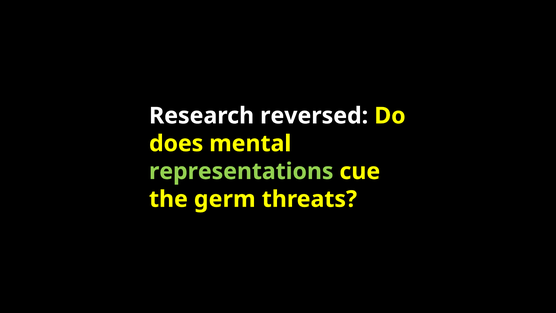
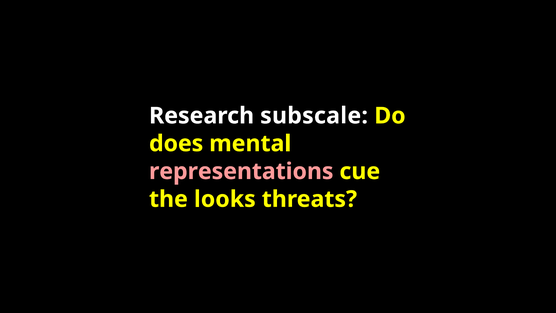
reversed: reversed -> subscale (314, 116)
representations colour: light green -> pink (241, 171)
germ: germ -> looks (225, 199)
